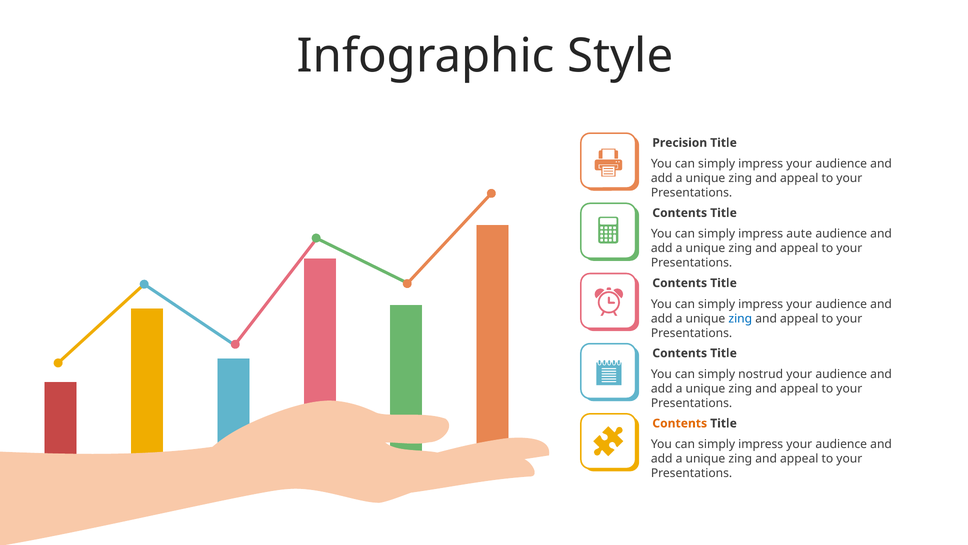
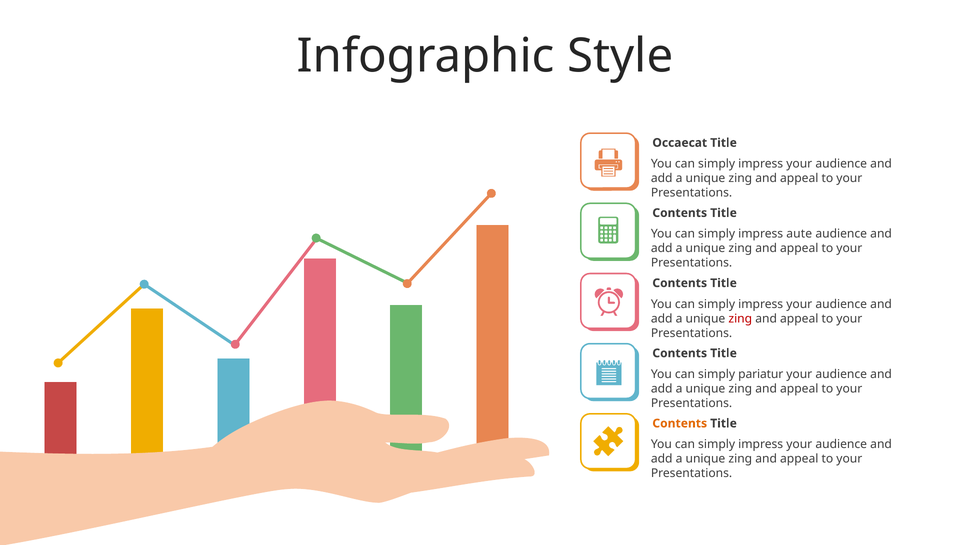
Precision: Precision -> Occaecat (680, 143)
zing colour: blue -> red (740, 318)
nostrud: nostrud -> pariatur (761, 374)
